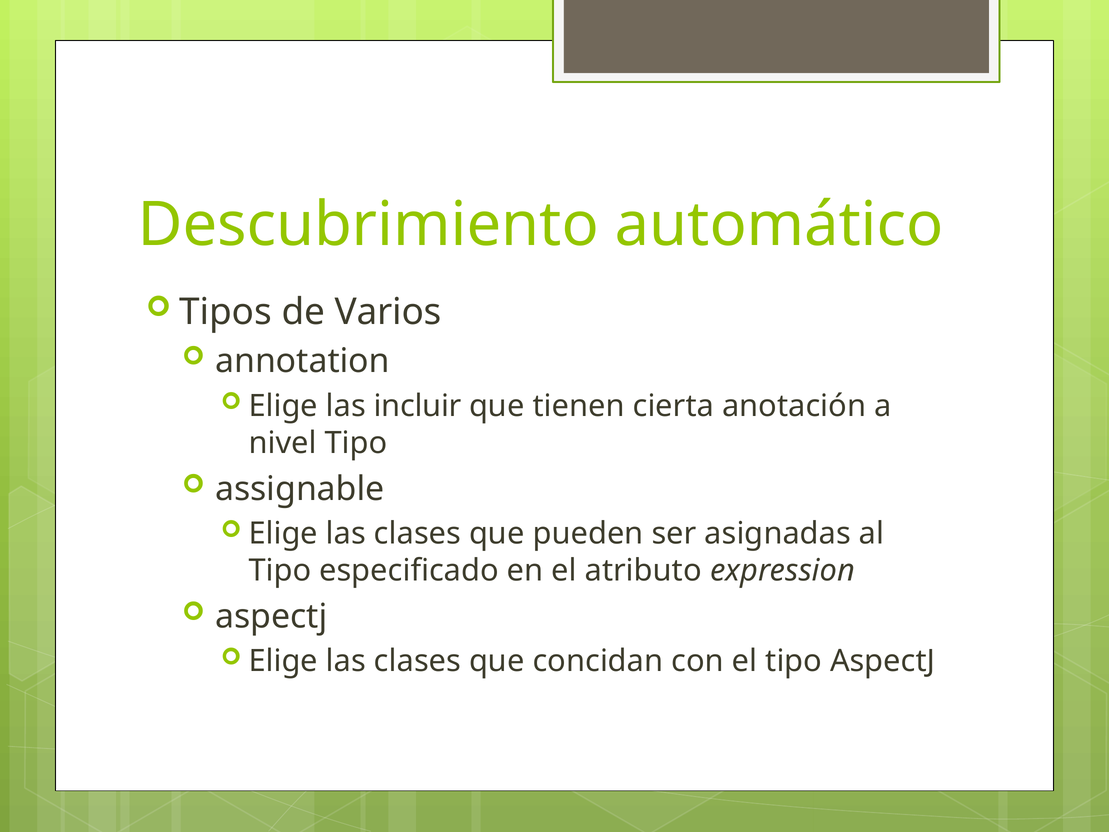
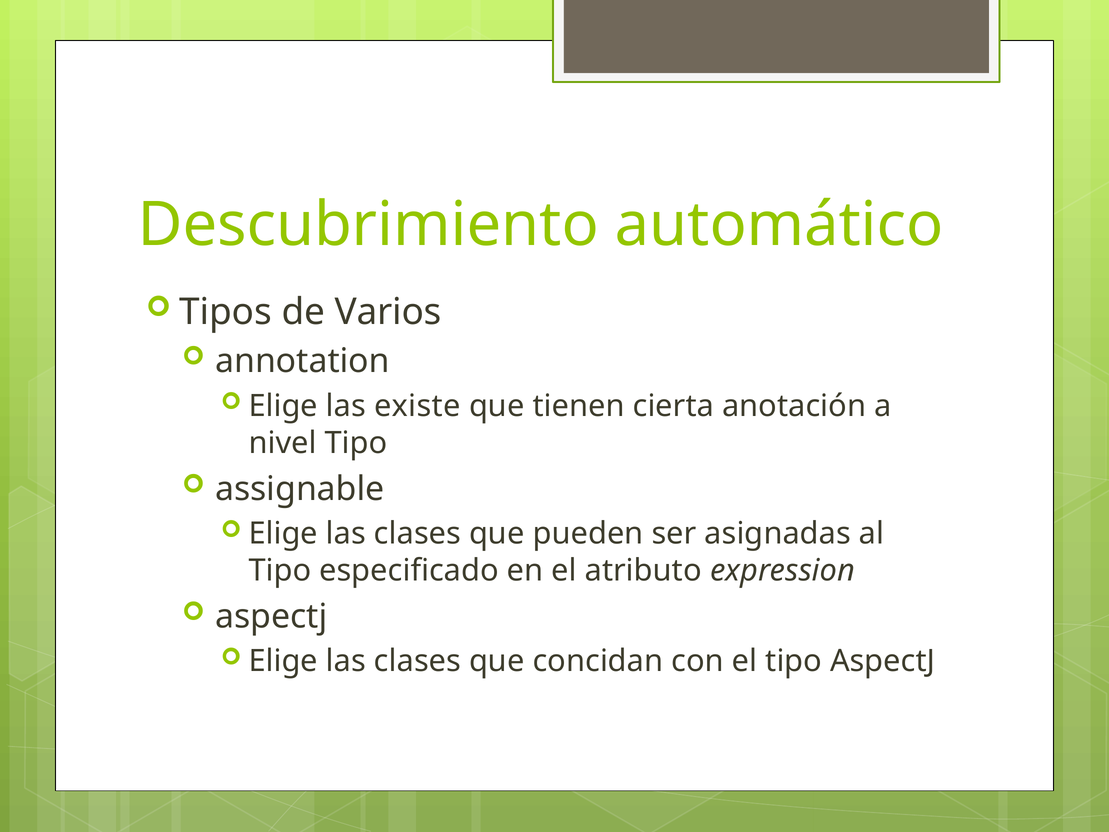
incluir: incluir -> existe (417, 406)
